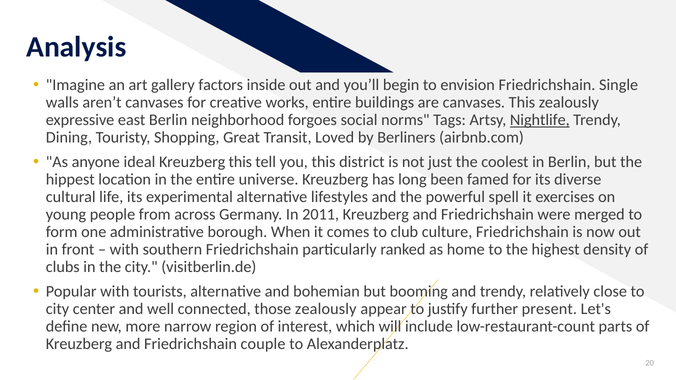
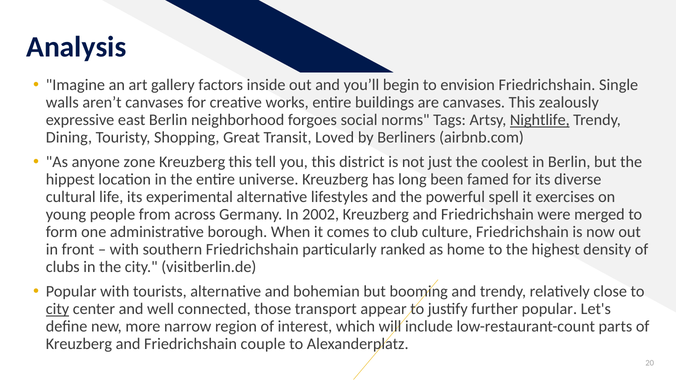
ideal: ideal -> zone (139, 162)
2011: 2011 -> 2002 (321, 215)
city underline: none -> present (57, 309)
those zealously: zealously -> transport (326, 309)
further present: present -> popular (549, 309)
